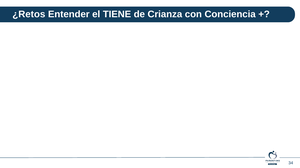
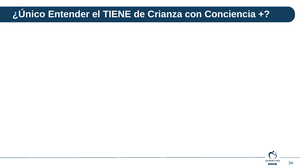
¿Retos: ¿Retos -> ¿Único (29, 14)
